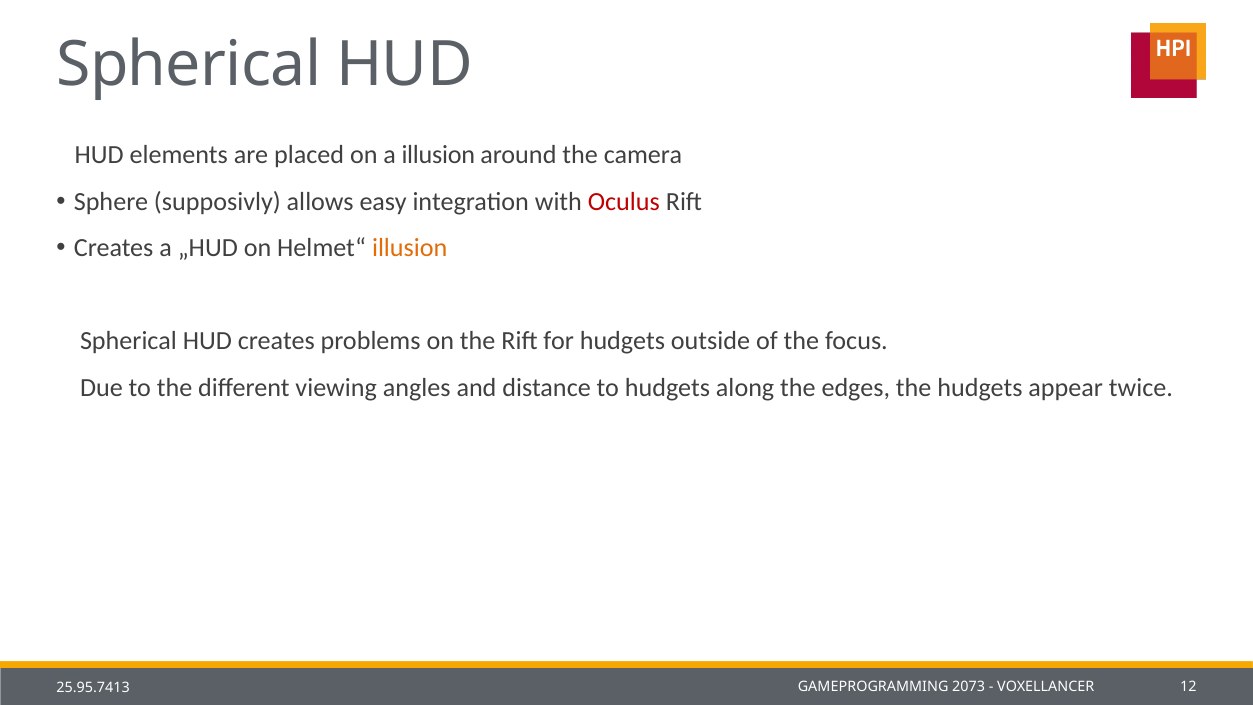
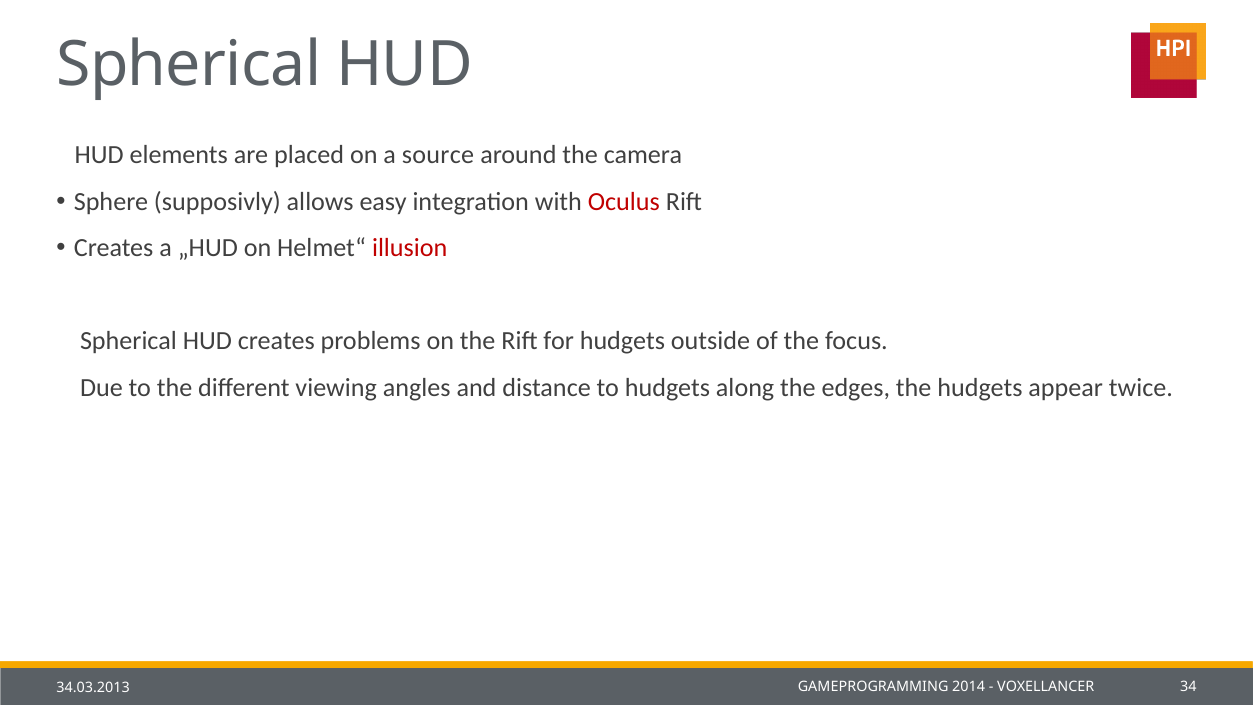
a illusion: illusion -> source (438, 155)
illusion colour: orange -> red (410, 248)
2073: 2073 -> 2014 (969, 686)
12: 12 -> 34 (1188, 686)
25.95.7413: 25.95.7413 -> 34.03.2013 (93, 687)
